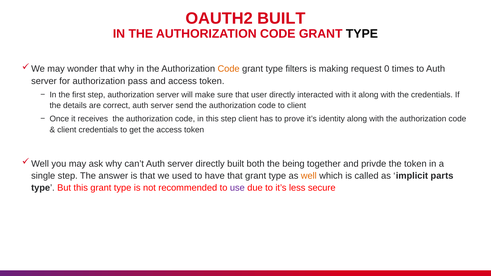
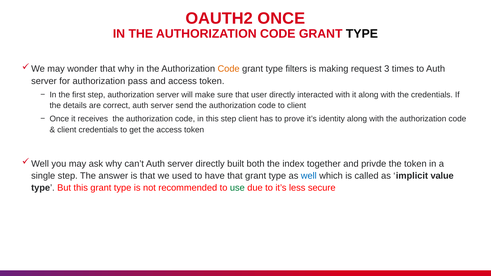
OAUTH2 BUILT: BUILT -> ONCE (281, 18)
0: 0 -> 3 (387, 69)
being: being -> index (293, 164)
well colour: orange -> blue (309, 176)
parts: parts -> value (442, 176)
use colour: purple -> green (237, 188)
